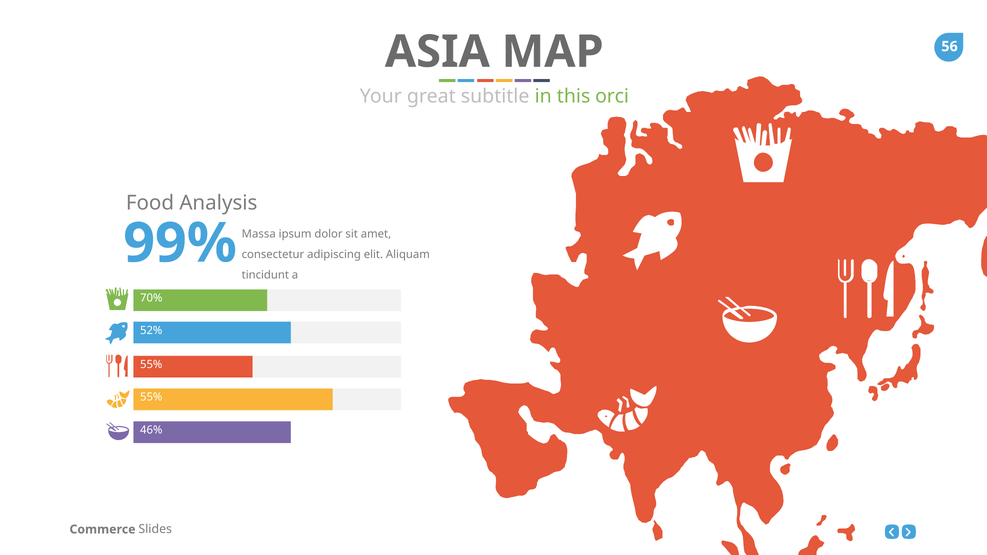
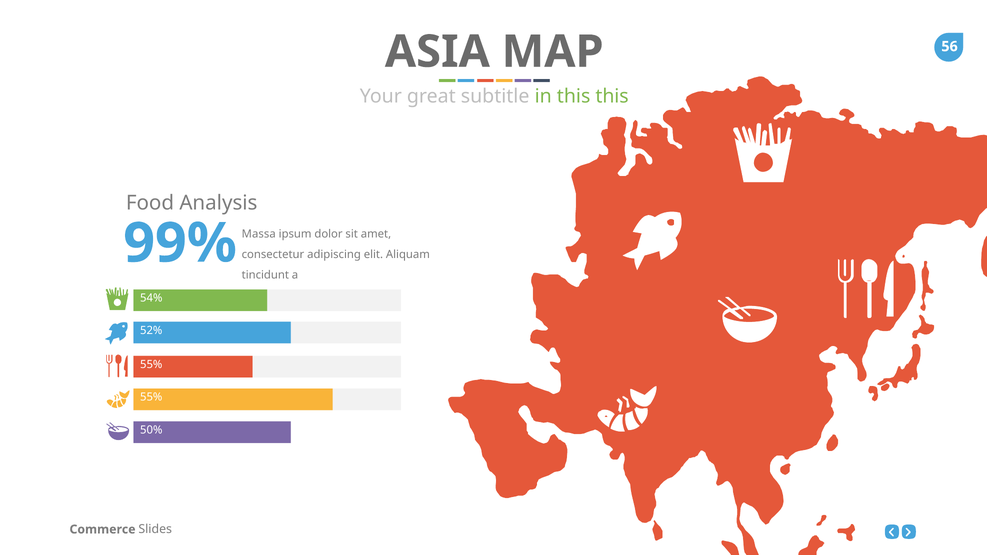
this orci: orci -> this (612, 96)
70%: 70% -> 54% (151, 298)
46%: 46% -> 50% (151, 430)
